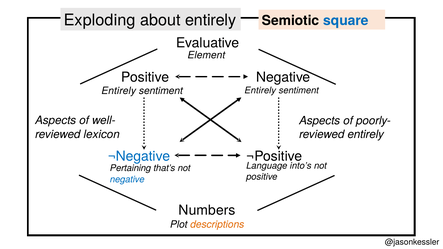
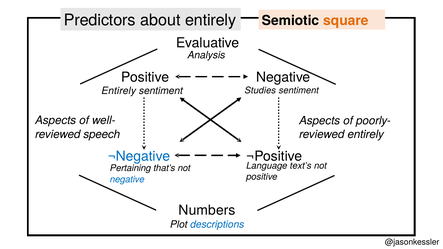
Exploding: Exploding -> Predictors (100, 20)
square colour: blue -> orange (346, 21)
Element: Element -> Analysis (206, 55)
Entirely: Entirely -> Studies (260, 90)
lexicon: lexicon -> speech (102, 134)
into’s: into’s -> text’s (301, 166)
descriptions colour: orange -> blue (217, 225)
